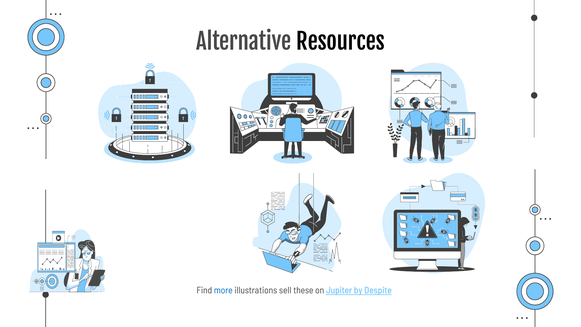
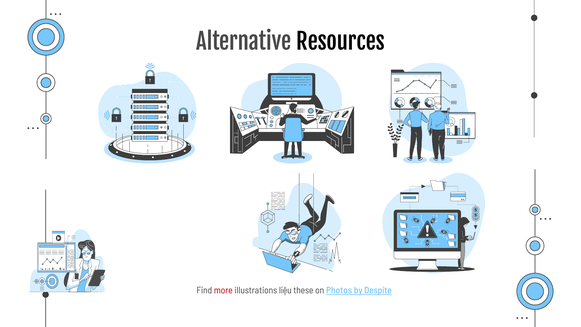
more colour: blue -> red (223, 290)
sell: sell -> liệu (285, 290)
Jupiter: Jupiter -> Photos (339, 290)
